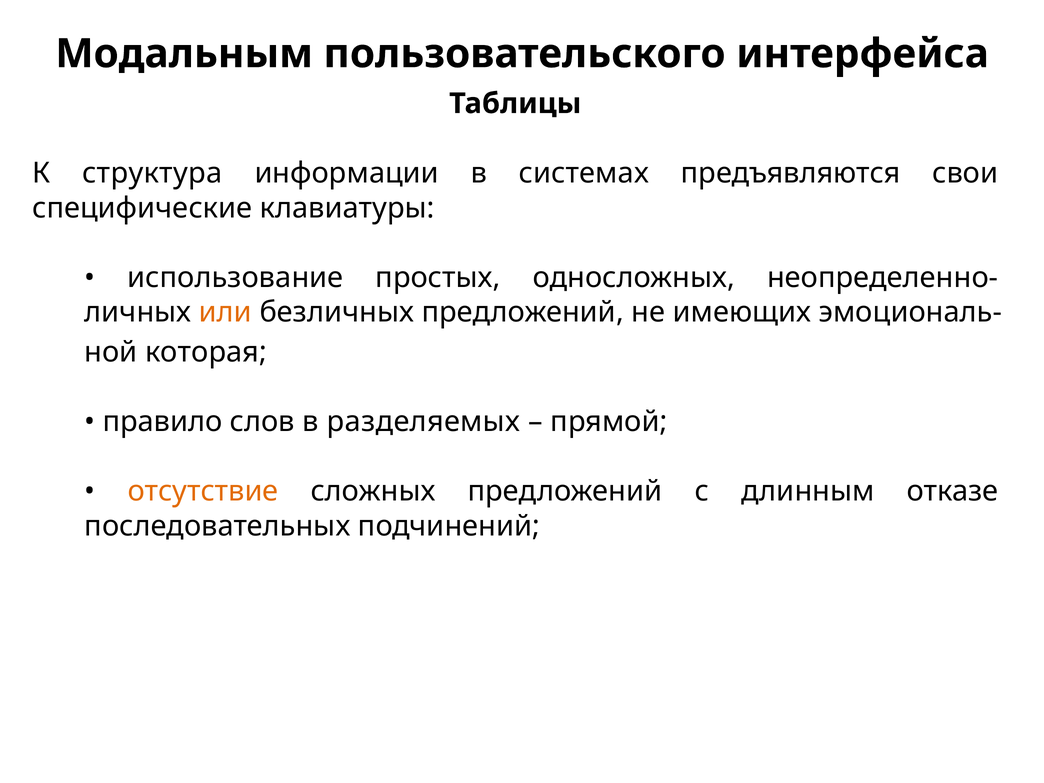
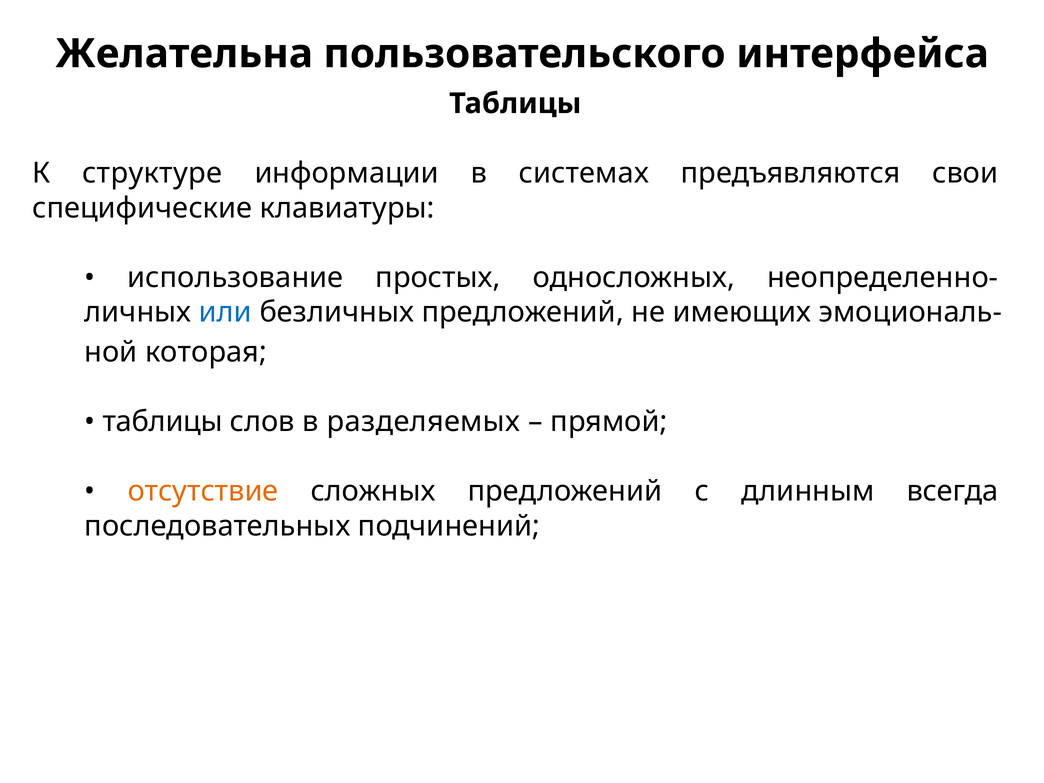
Модальным: Модальным -> Желательна (184, 54)
структура: структура -> структуре (152, 173)
или colour: orange -> blue (225, 312)
правило: правило -> таблицы (163, 422)
отказе: отказе -> всегда (953, 491)
